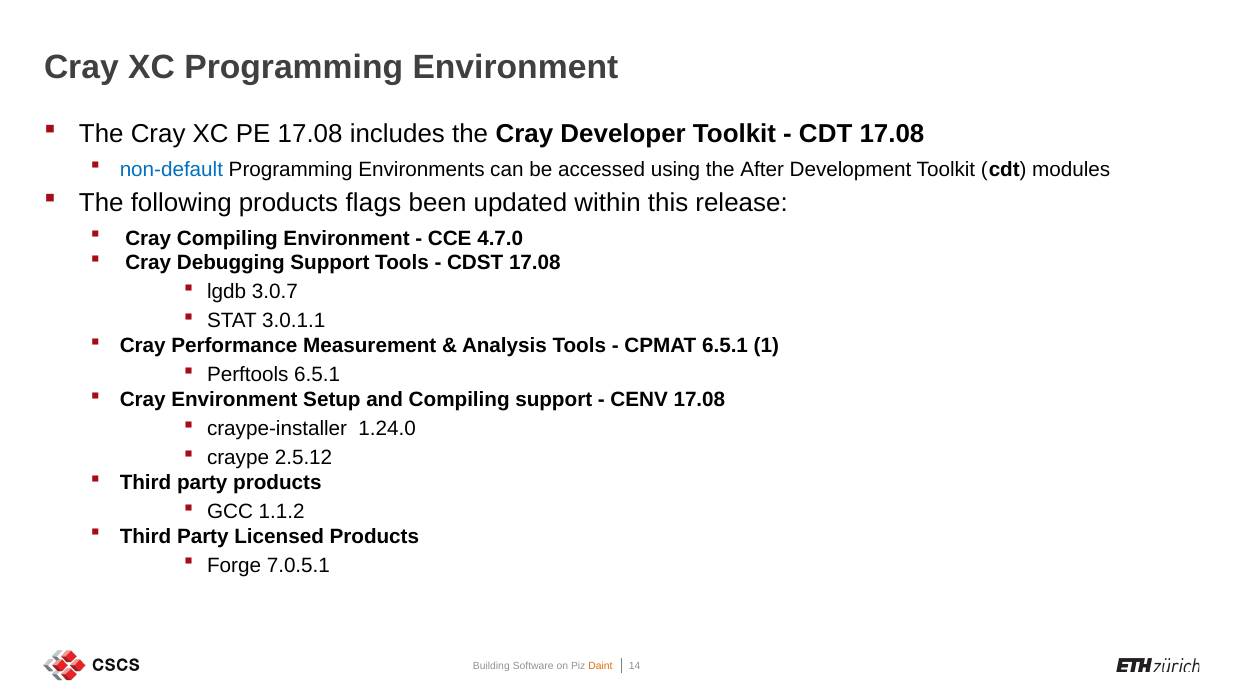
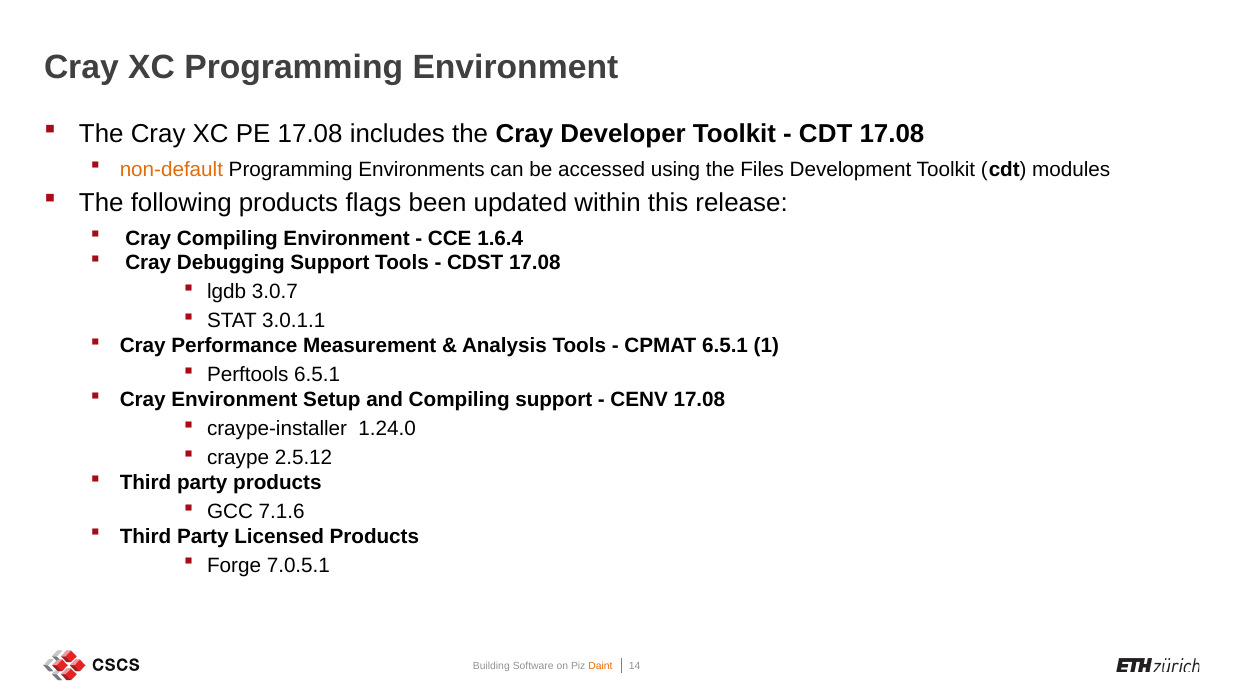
non-default colour: blue -> orange (171, 169)
After: After -> Files (762, 169)
4.7.0: 4.7.0 -> 1.6.4 (500, 238)
1.1.2: 1.1.2 -> 7.1.6 (282, 512)
